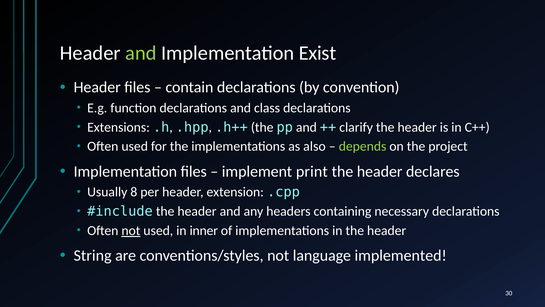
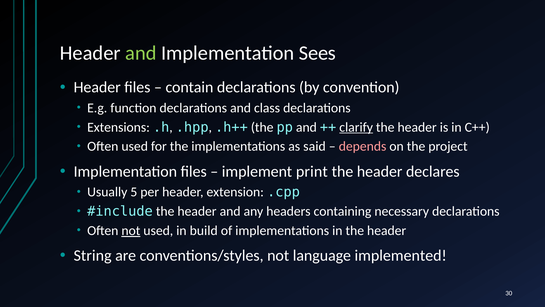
Exist: Exist -> Sees (317, 53)
clarify underline: none -> present (356, 127)
also: also -> said (314, 146)
depends colour: light green -> pink (363, 146)
8: 8 -> 5 (134, 192)
inner: inner -> build (204, 230)
